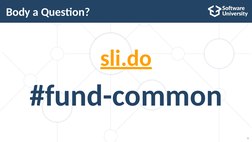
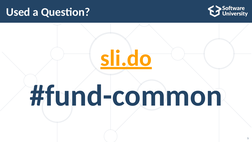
Body: Body -> Used (18, 12)
